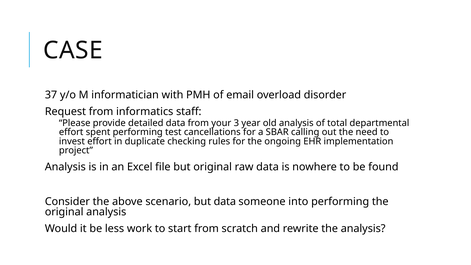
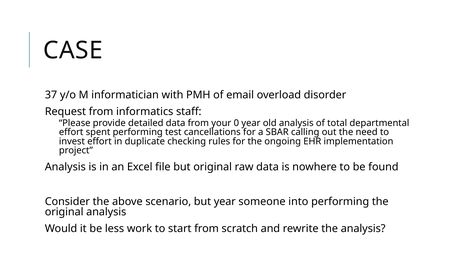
3: 3 -> 0 (236, 123)
but data: data -> year (225, 201)
